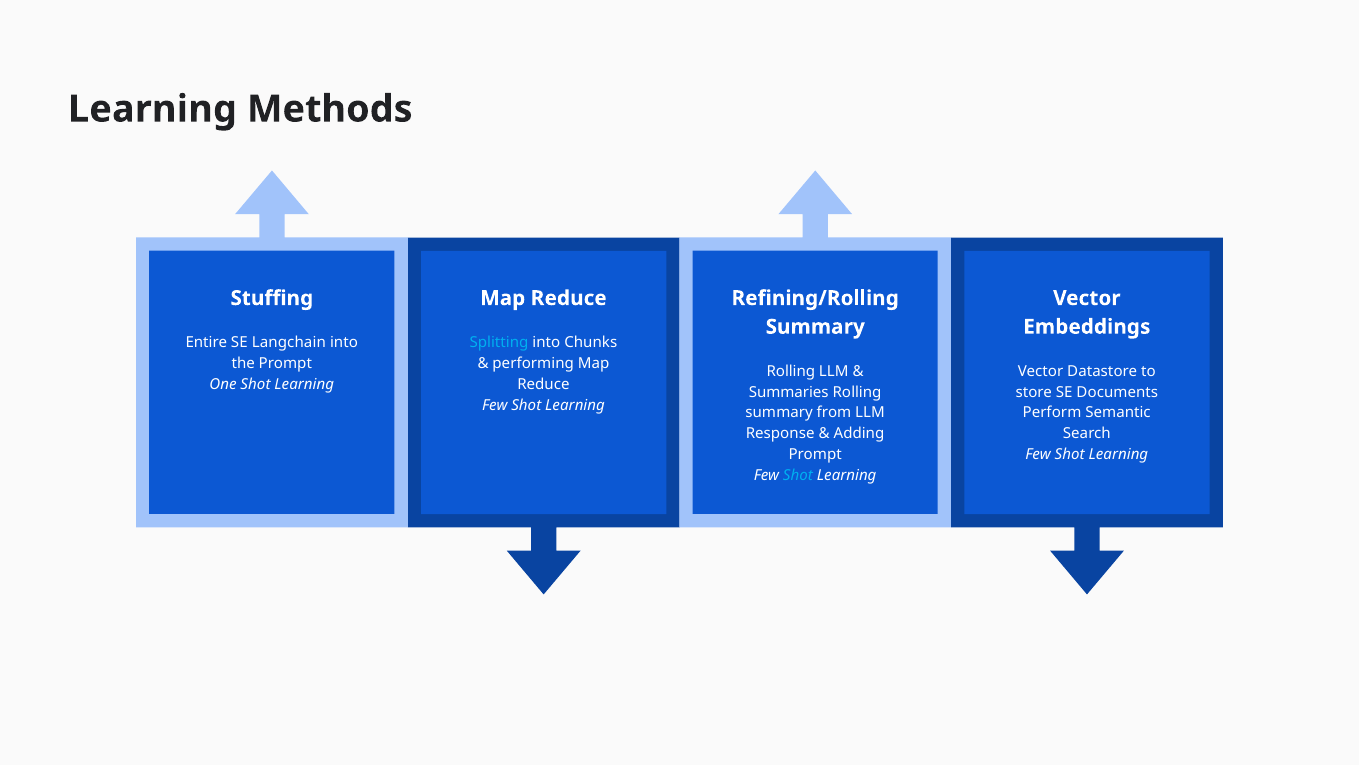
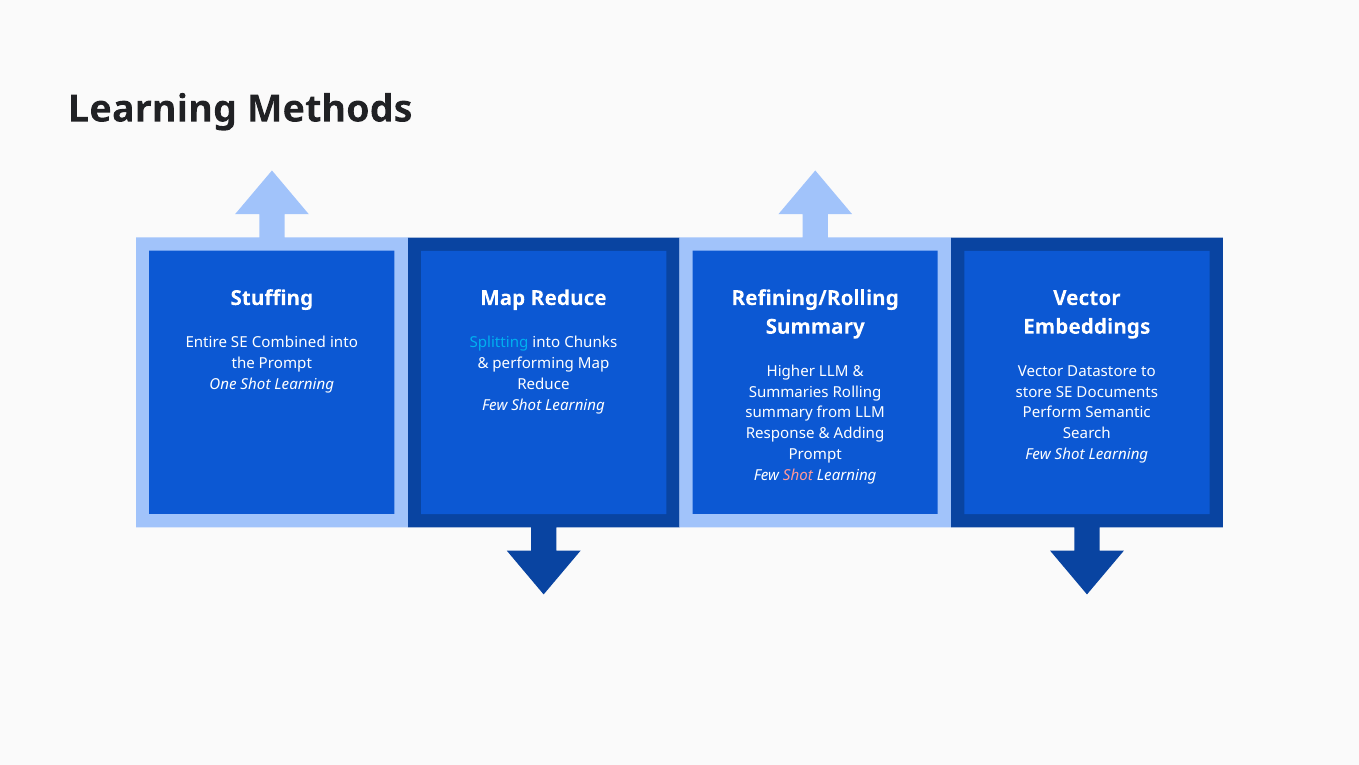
Langchain: Langchain -> Combined (289, 343)
Rolling: Rolling -> Higher (791, 371)
Shot colour: light blue -> pink (798, 475)
